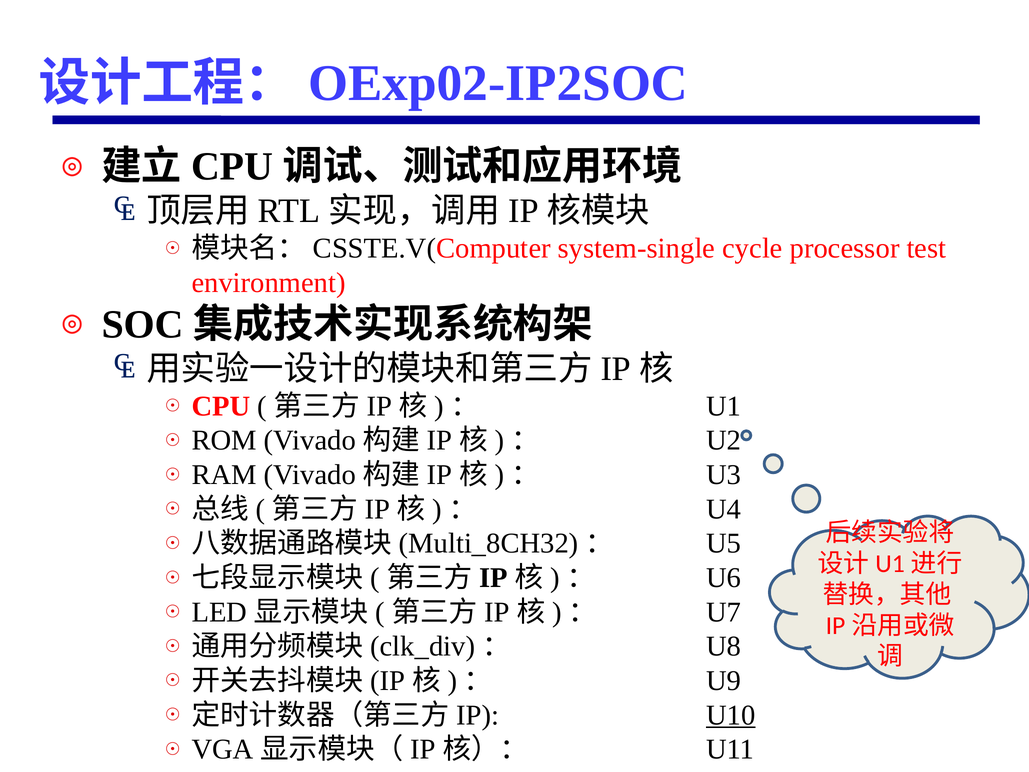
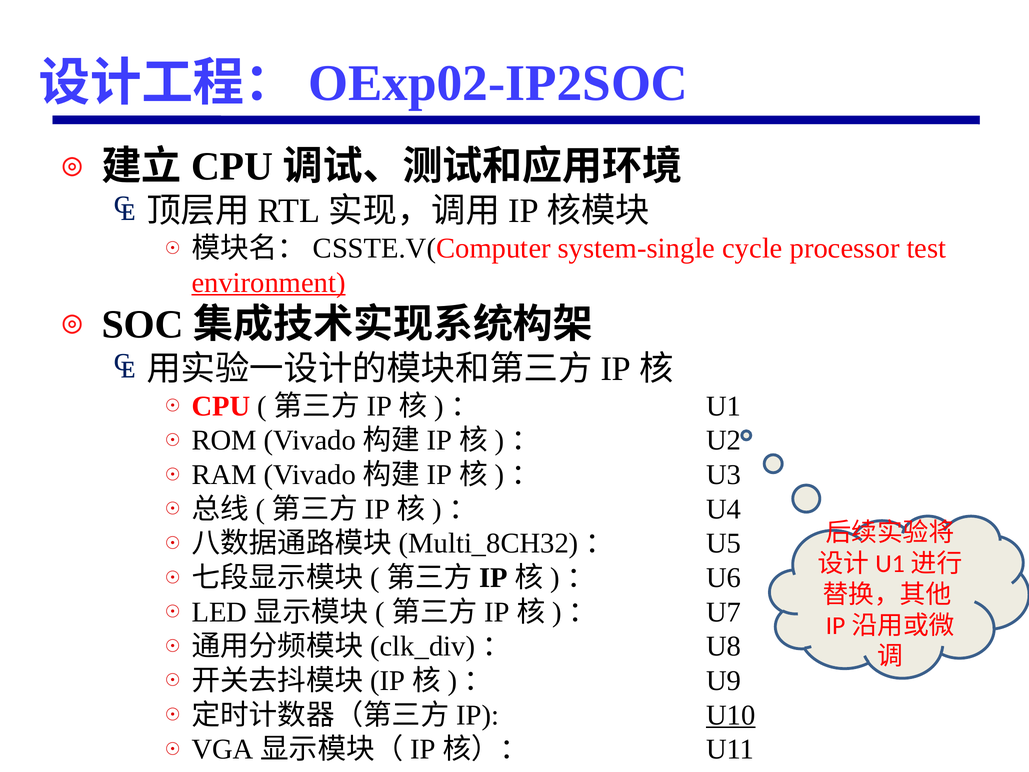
environment underline: none -> present (269, 282)
